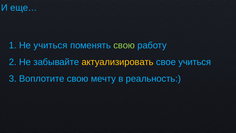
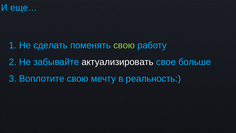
Не учиться: учиться -> сделать (51, 45)
актуализировать colour: yellow -> white (118, 62)
свое учиться: учиться -> больше (195, 62)
